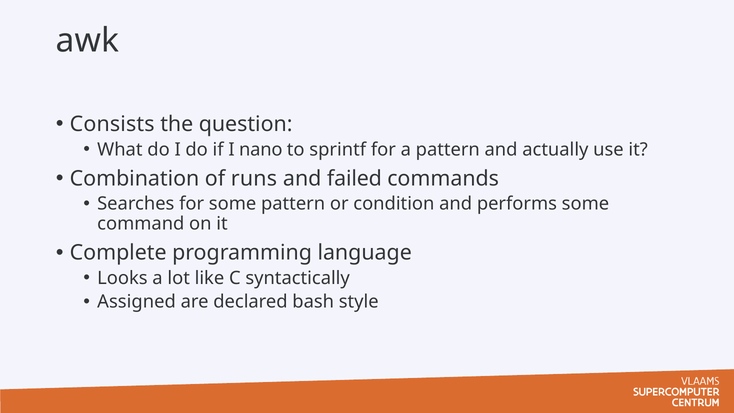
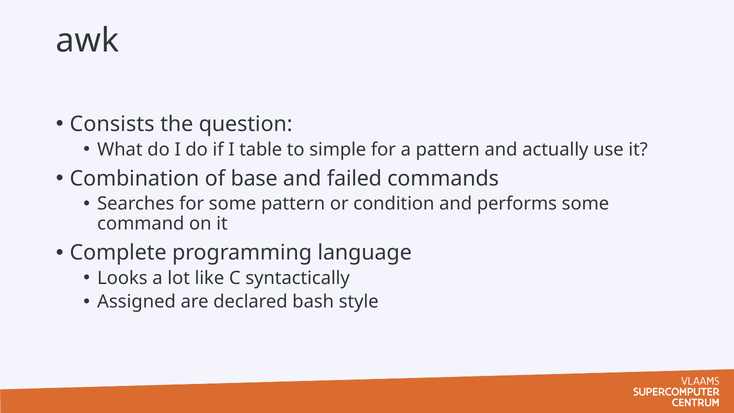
nano: nano -> table (261, 149)
sprintf: sprintf -> simple (338, 149)
runs: runs -> base (254, 178)
